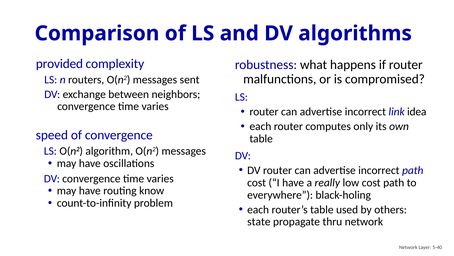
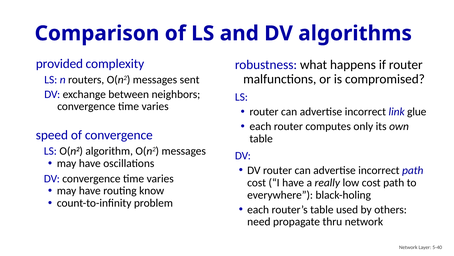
idea: idea -> glue (417, 111)
state: state -> need (259, 221)
